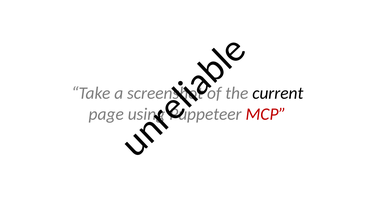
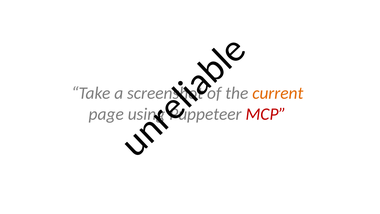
current colour: black -> orange (278, 93)
